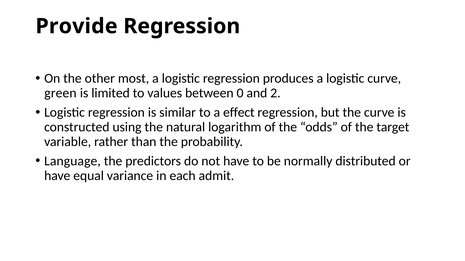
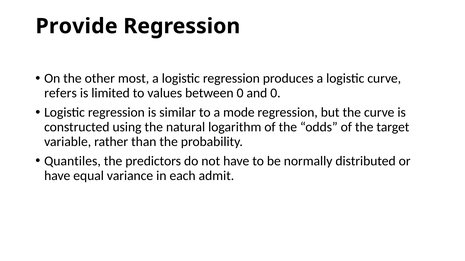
green: green -> refers (60, 93)
and 2: 2 -> 0 (275, 93)
effect: effect -> mode (239, 113)
Language: Language -> Quantiles (72, 161)
